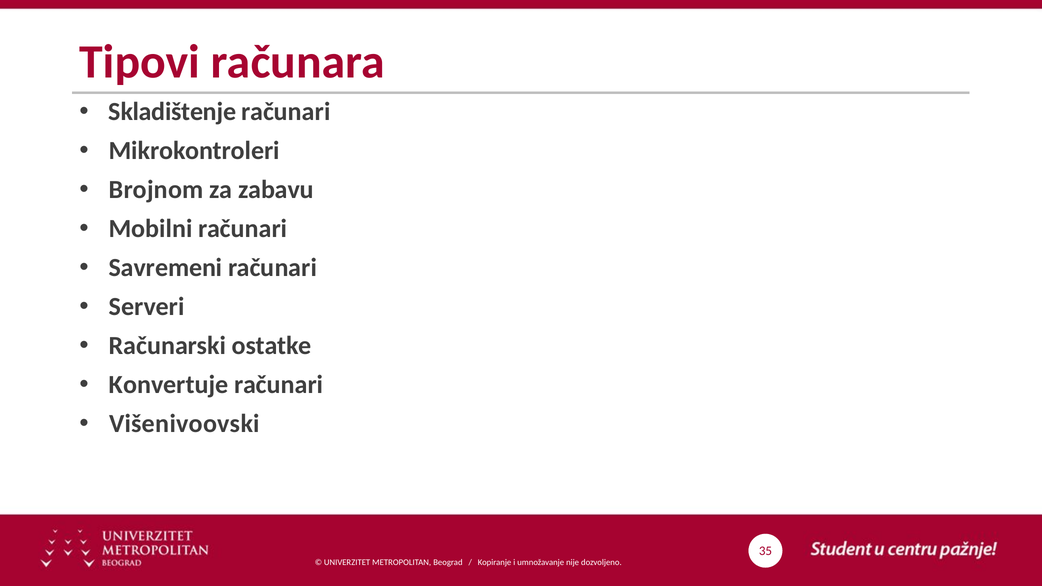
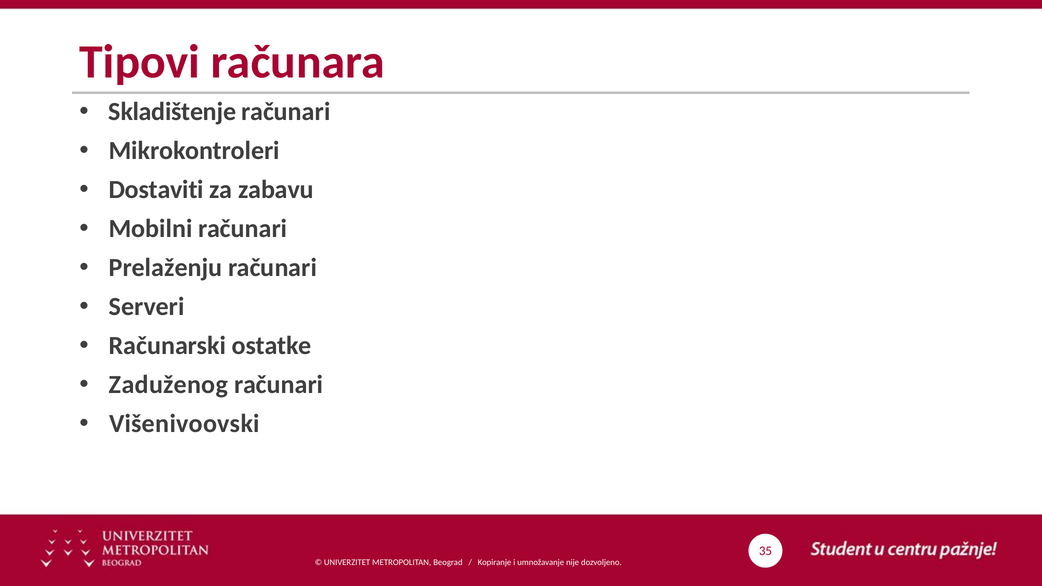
Brojnom: Brojnom -> Dostaviti (156, 190)
Savremeni: Savremeni -> Prelaženju (165, 268)
Konvertuje: Konvertuje -> Zaduženog (169, 385)
